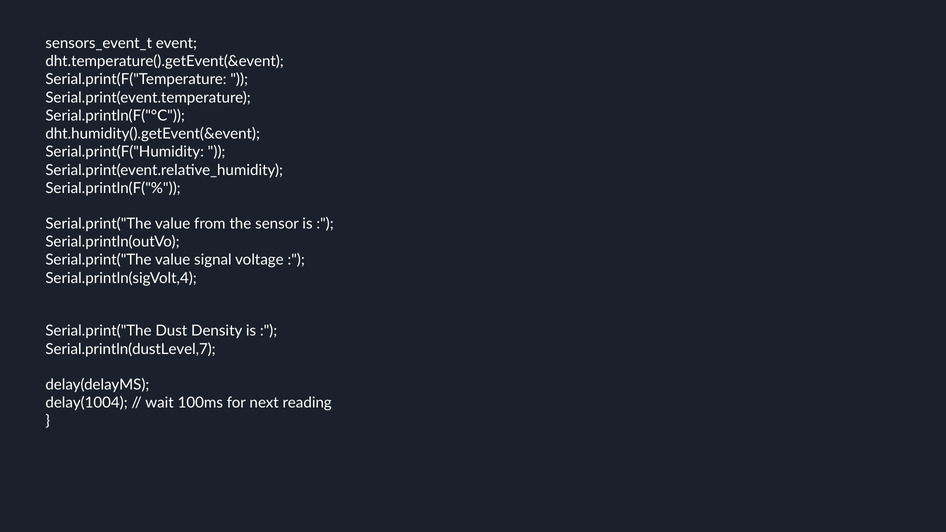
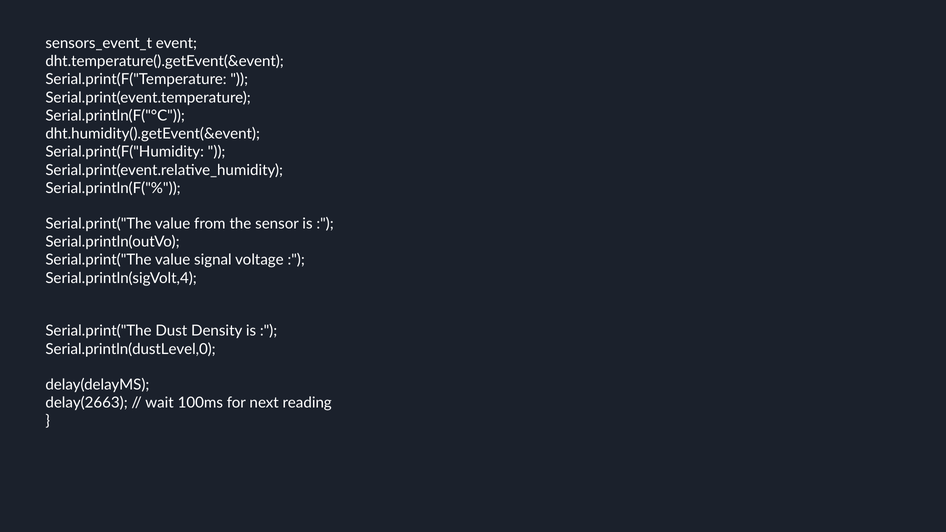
Serial.println(dustLevel,7: Serial.println(dustLevel,7 -> Serial.println(dustLevel,0 (131, 349)
delay(1004: delay(1004 -> delay(2663 (87, 403)
